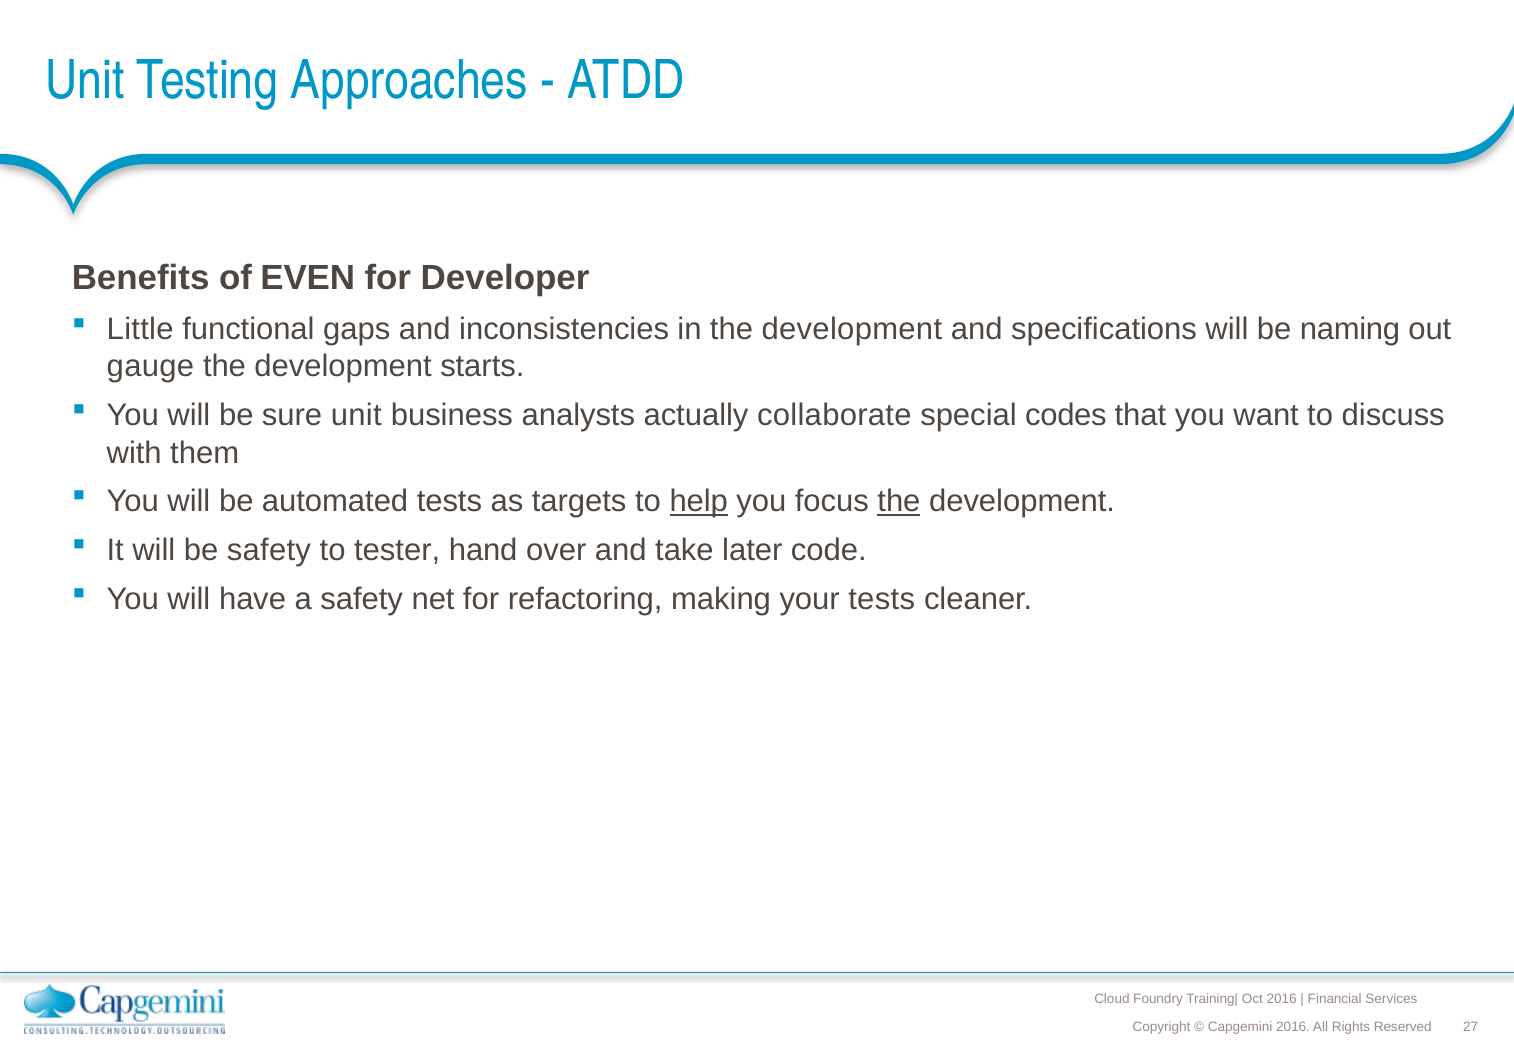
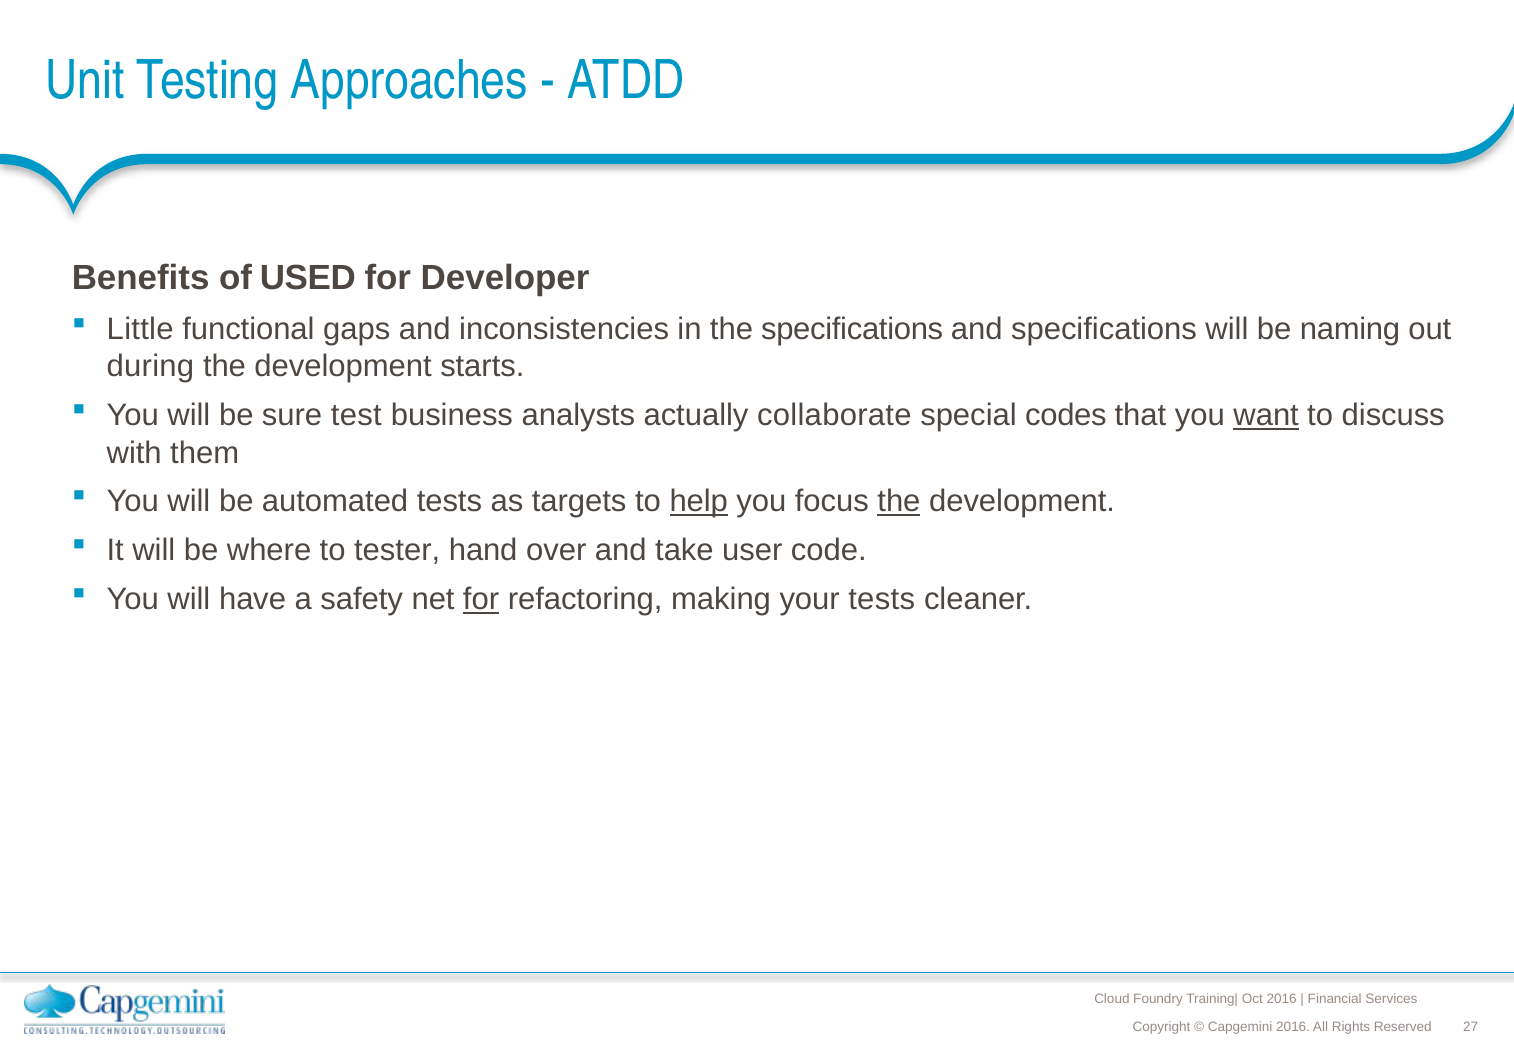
EVEN: EVEN -> USED (308, 278)
in the development: development -> specifications (852, 329)
gauge: gauge -> during (150, 367)
sure unit: unit -> test (356, 416)
want underline: none -> present (1266, 416)
be safety: safety -> where (269, 551)
later: later -> user (752, 551)
for underline: none -> present (481, 600)
